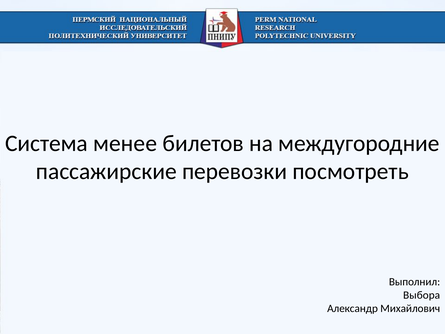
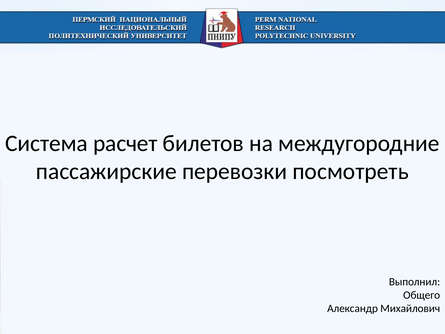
менее: менее -> расчет (125, 143)
Выбора: Выбора -> Общего (422, 295)
